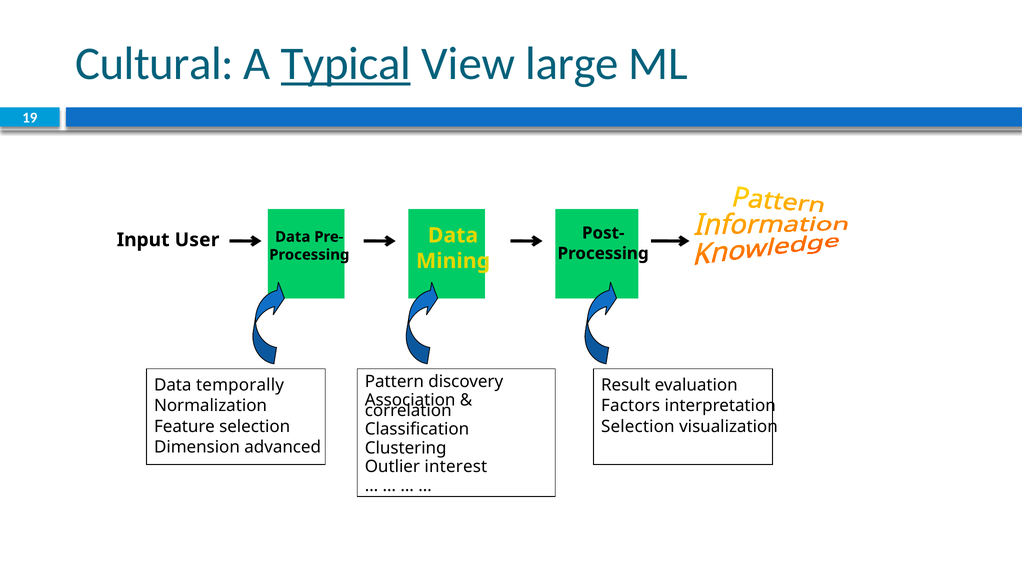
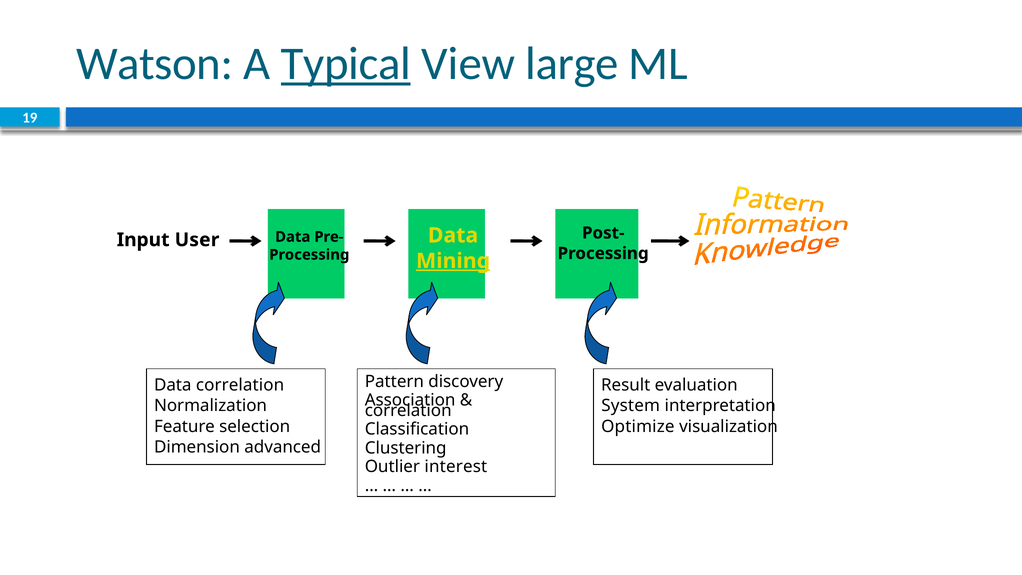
Cultural: Cultural -> Watson (155, 64)
Mining underline: none -> present (453, 261)
Data temporally: temporally -> correlation (240, 385)
Factors: Factors -> System (631, 406)
Selection: Selection -> Optimize (638, 426)
